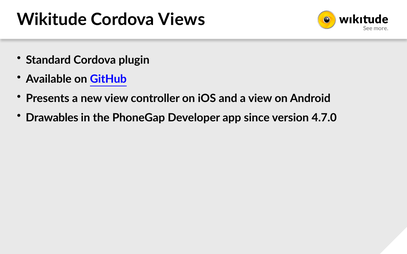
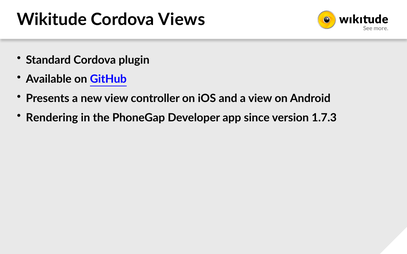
Drawables: Drawables -> Rendering (52, 118)
4.7.0: 4.7.0 -> 1.7.3 (324, 118)
